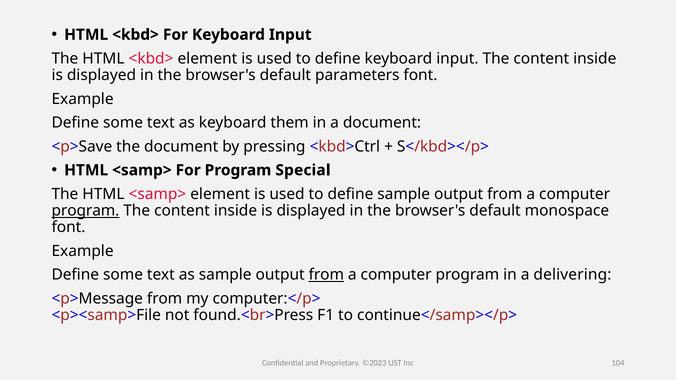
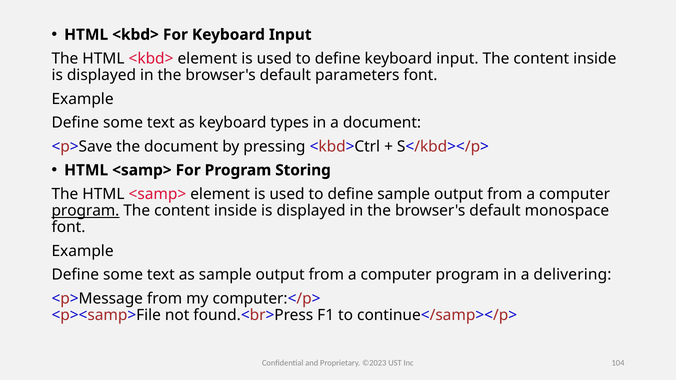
them: them -> types (290, 123)
Special: Special -> Storing (303, 170)
from underline: present -> none (326, 275)
